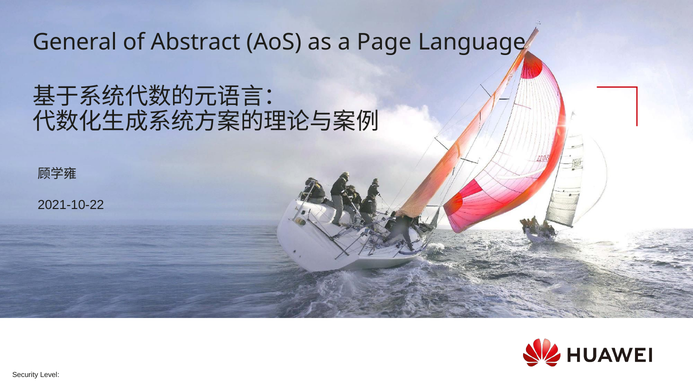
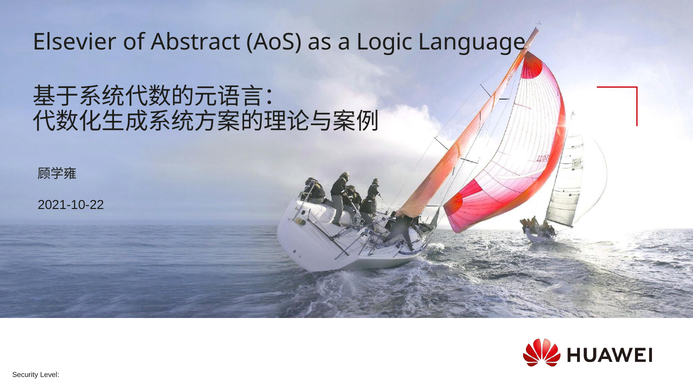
General: General -> Elsevier (75, 42)
Page: Page -> Logic (384, 42)
